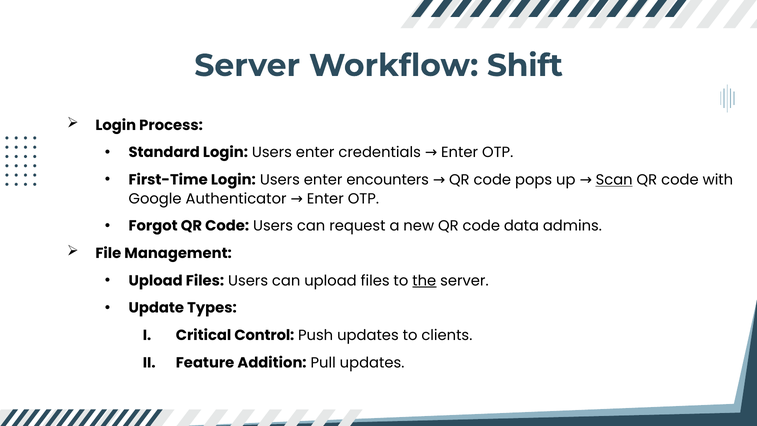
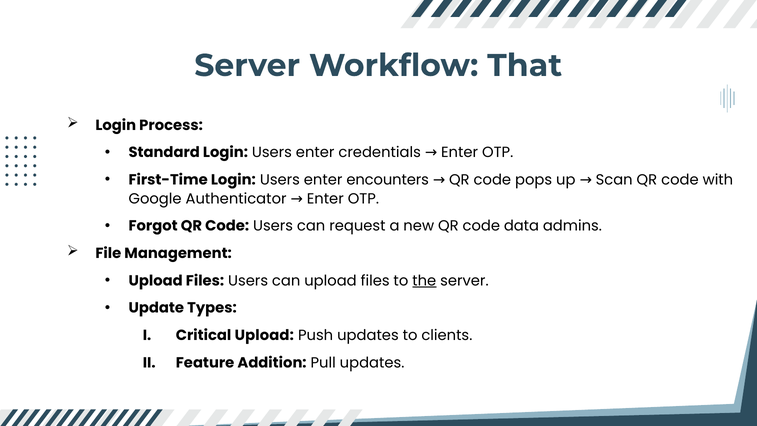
Shift: Shift -> That (525, 66)
Scan underline: present -> none (614, 180)
Critical Control: Control -> Upload (264, 335)
